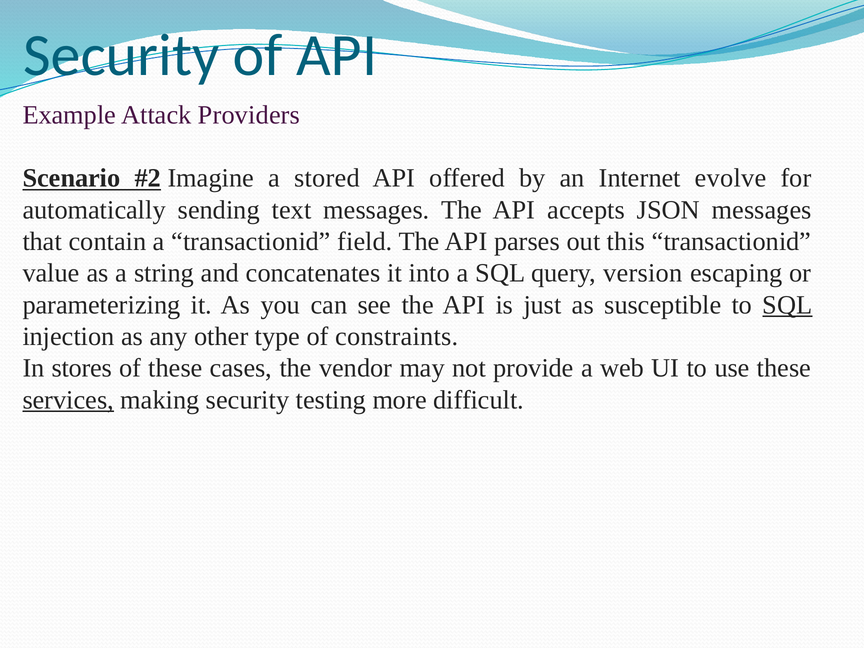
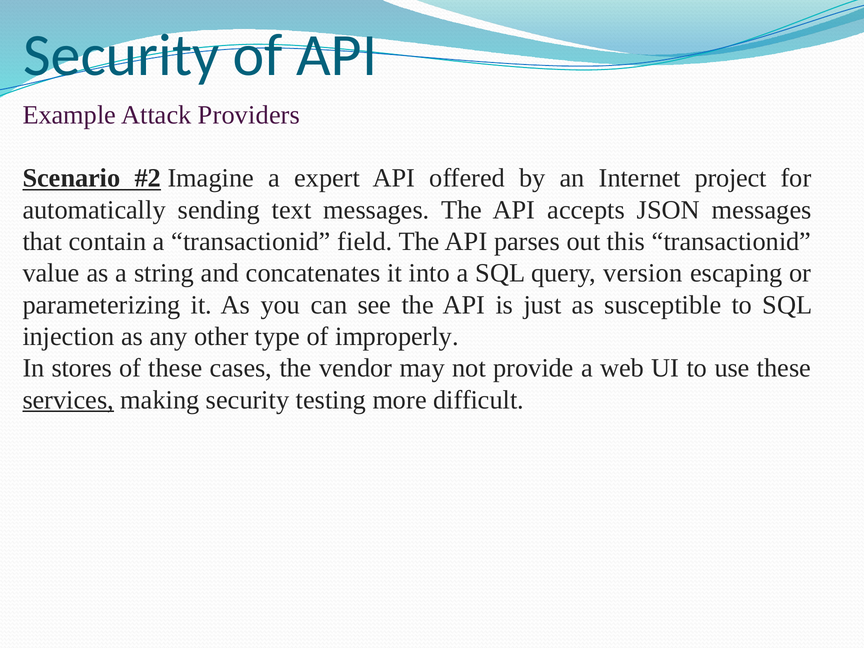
stored: stored -> expert (327, 178)
evolve: evolve -> project (731, 178)
SQL underline: present -> none (787, 305)
constraints: constraints -> improperly (397, 336)
